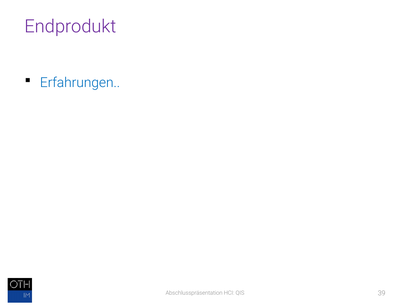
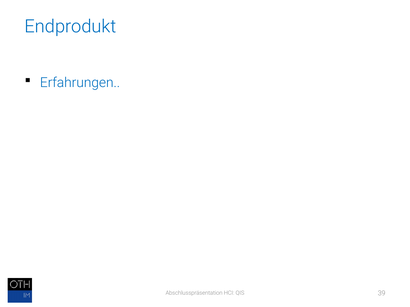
Endprodukt colour: purple -> blue (70, 27)
